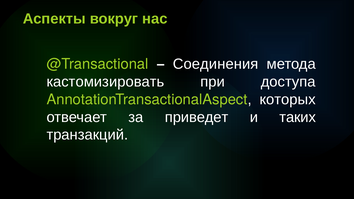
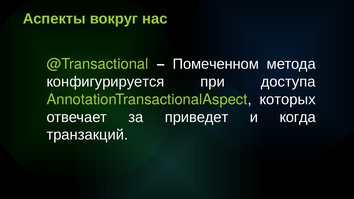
Соединения: Соединения -> Помеченном (216, 64)
кастомизировать: кастомизировать -> конфигурируется (106, 82)
таких: таких -> когда (298, 117)
